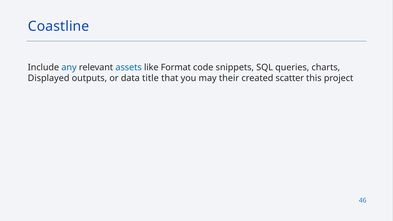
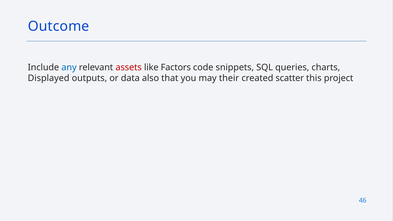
Coastline: Coastline -> Outcome (59, 26)
assets colour: blue -> red (129, 67)
Format: Format -> Factors (176, 67)
title: title -> also (151, 78)
